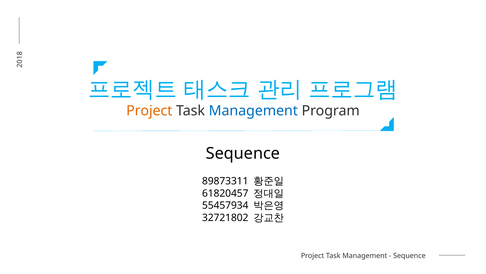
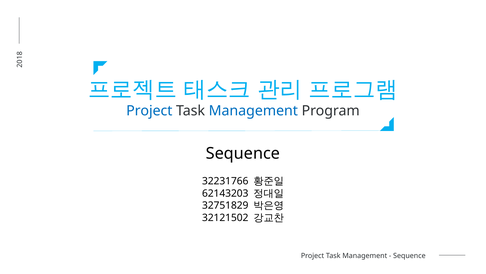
Project colour: orange -> blue (149, 111)
89873311: 89873311 -> 32231766 (225, 181)
61820457: 61820457 -> 62143203 (225, 193)
55457934: 55457934 -> 32751829 (225, 205)
32721802: 32721802 -> 32121502 (225, 217)
